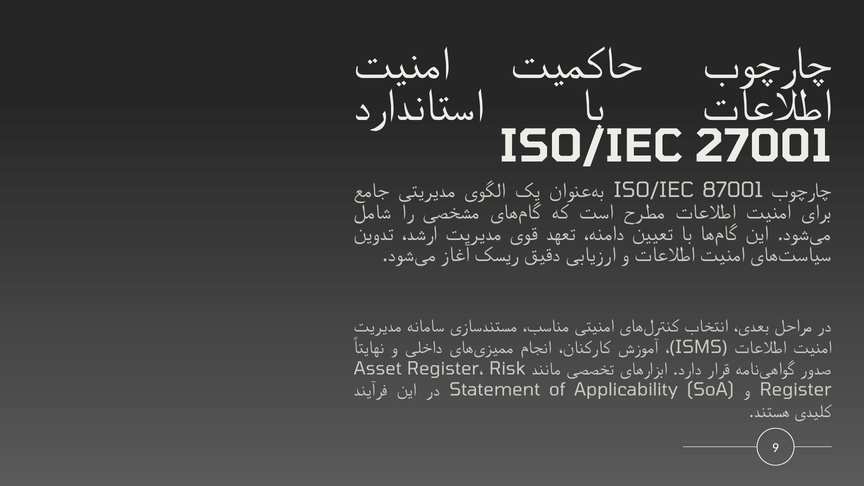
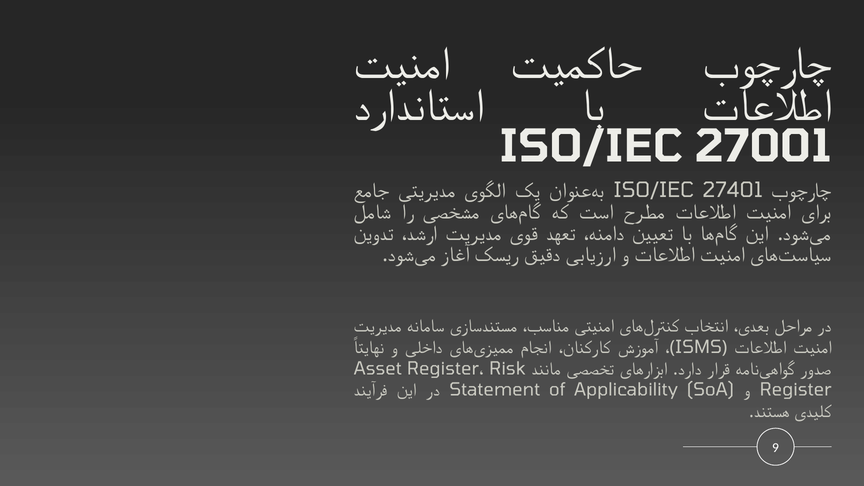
87001: 87001 -> 27401 (732, 190)
